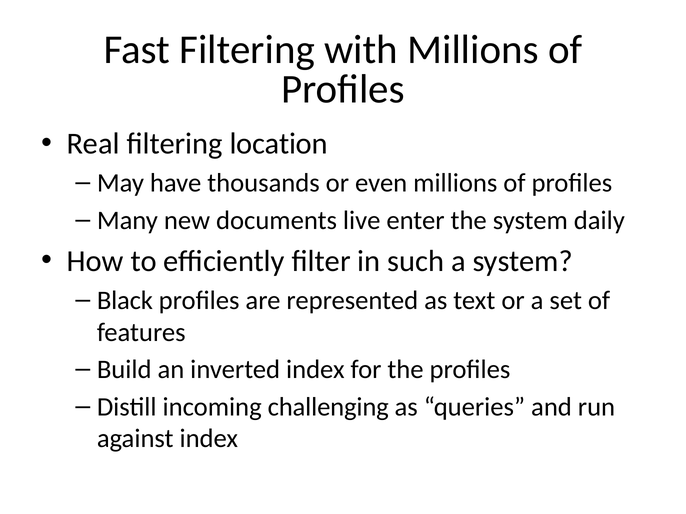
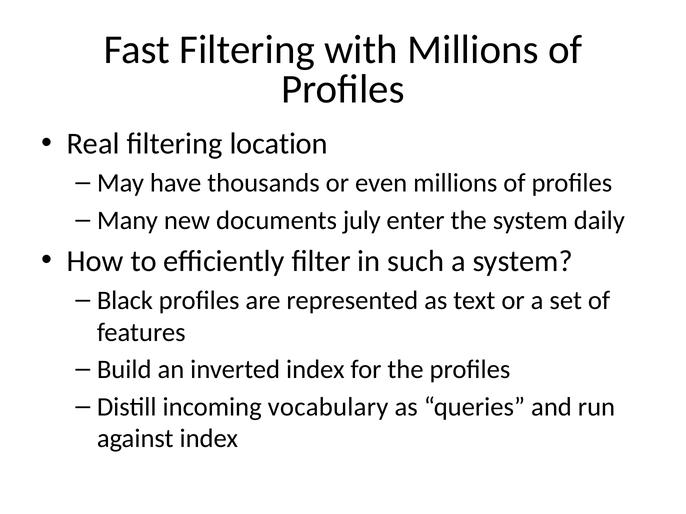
live: live -> july (362, 221)
challenging: challenging -> vocabulary (328, 407)
